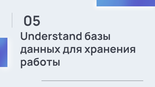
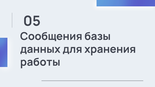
Understand: Understand -> Сообщения (51, 36)
